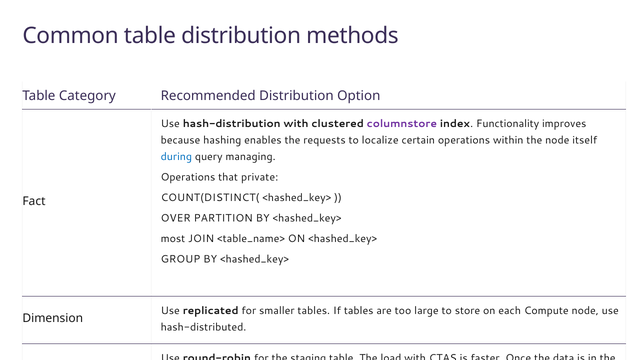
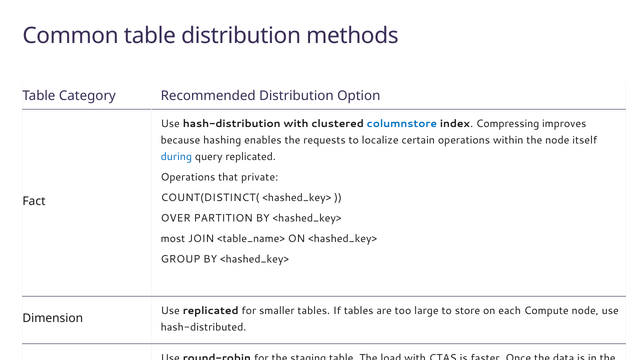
columnstore colour: purple -> blue (402, 124)
Functionality: Functionality -> Compressing (508, 124)
query managing: managing -> replicated (251, 157)
